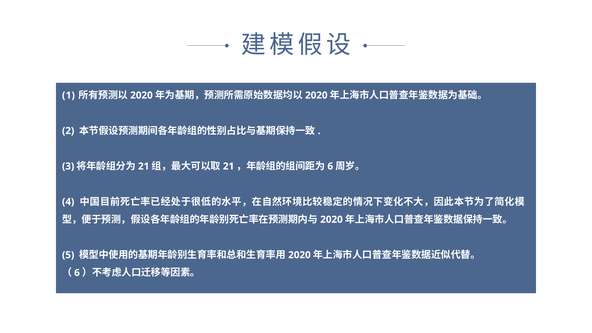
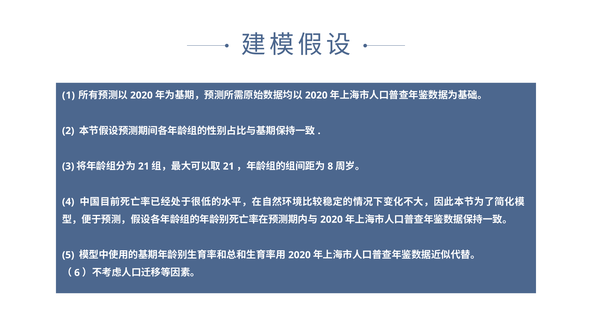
6: 6 -> 8 (330, 166)
